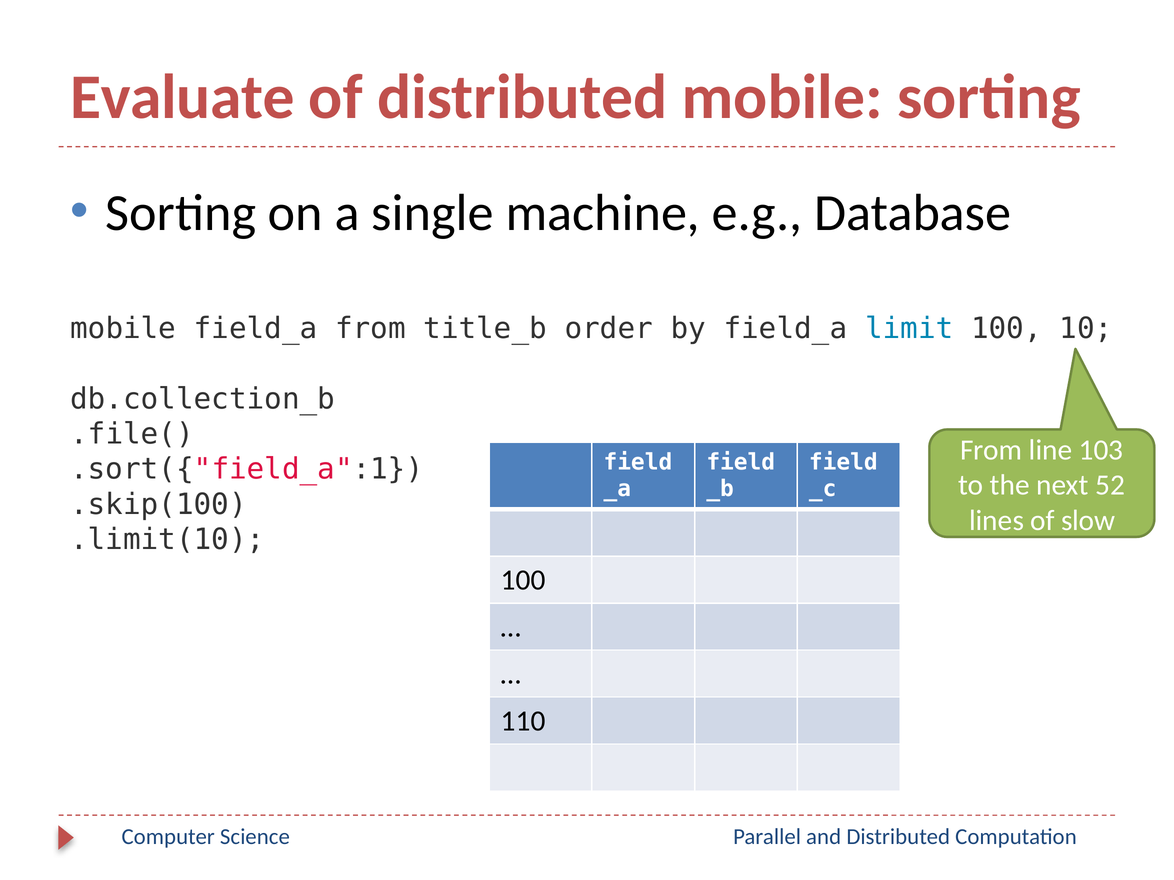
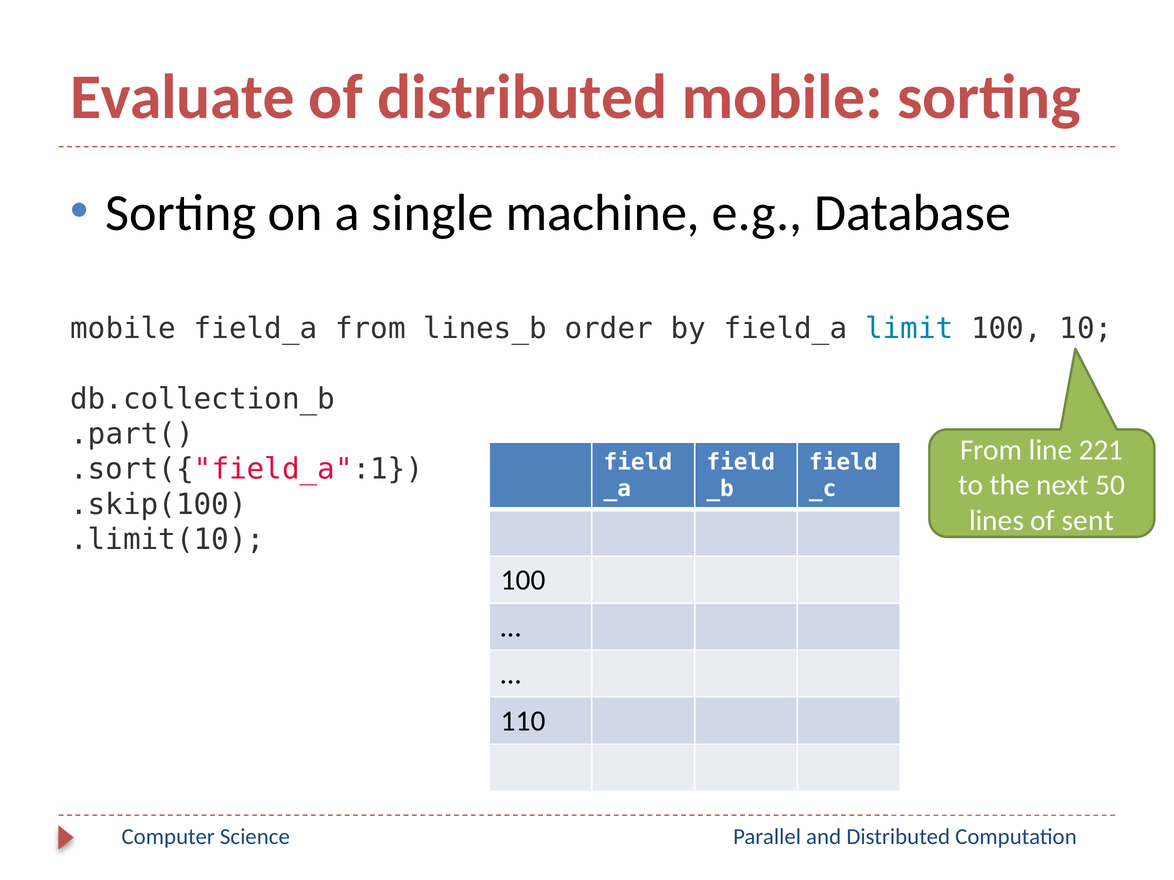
title_b: title_b -> lines_b (485, 329)
.file(: .file( -> .part( (132, 434)
103: 103 -> 221 (1101, 450)
52: 52 -> 50 (1110, 485)
slow: slow -> sent (1088, 521)
